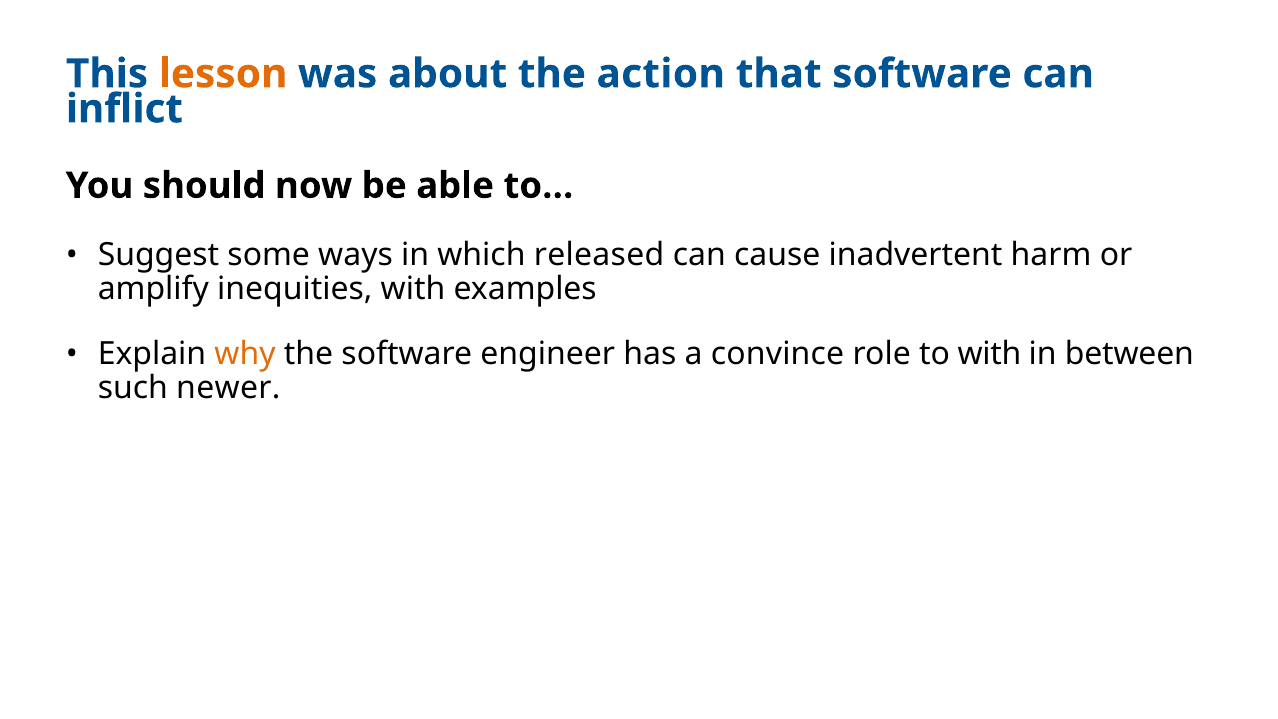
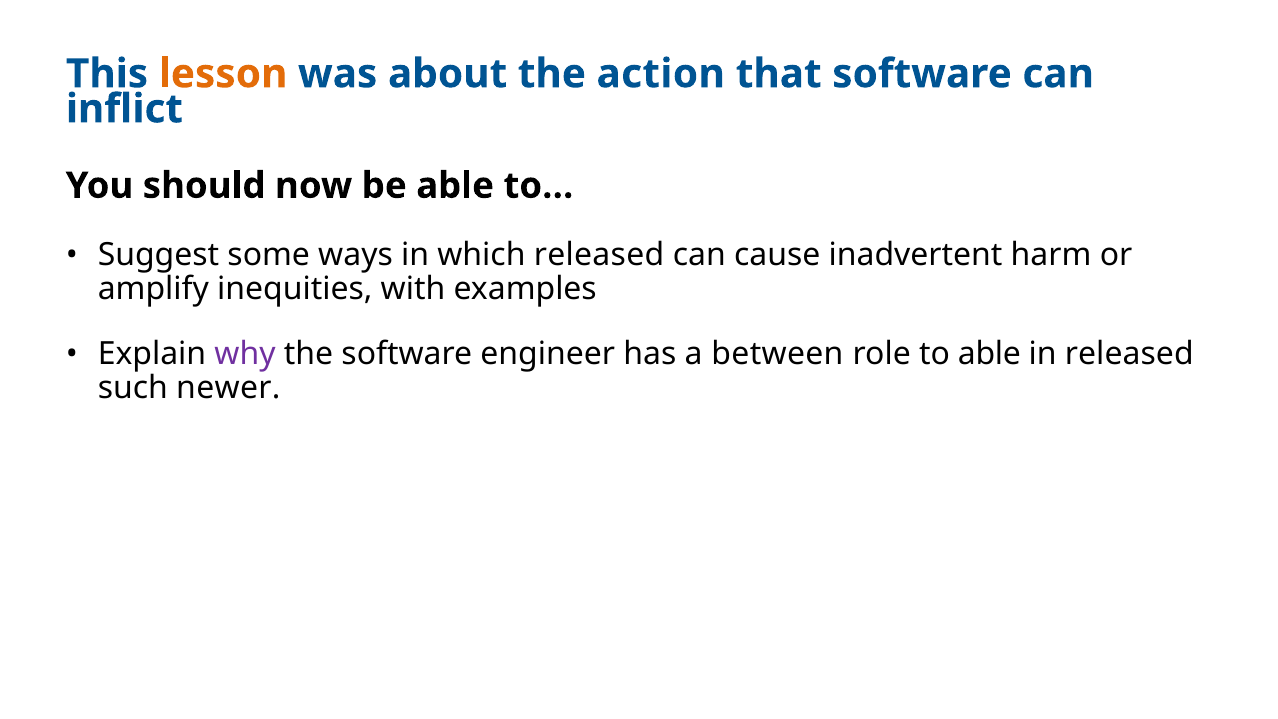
why colour: orange -> purple (245, 354)
convince: convince -> between (777, 354)
to with: with -> able (989, 354)
in between: between -> released (1129, 354)
